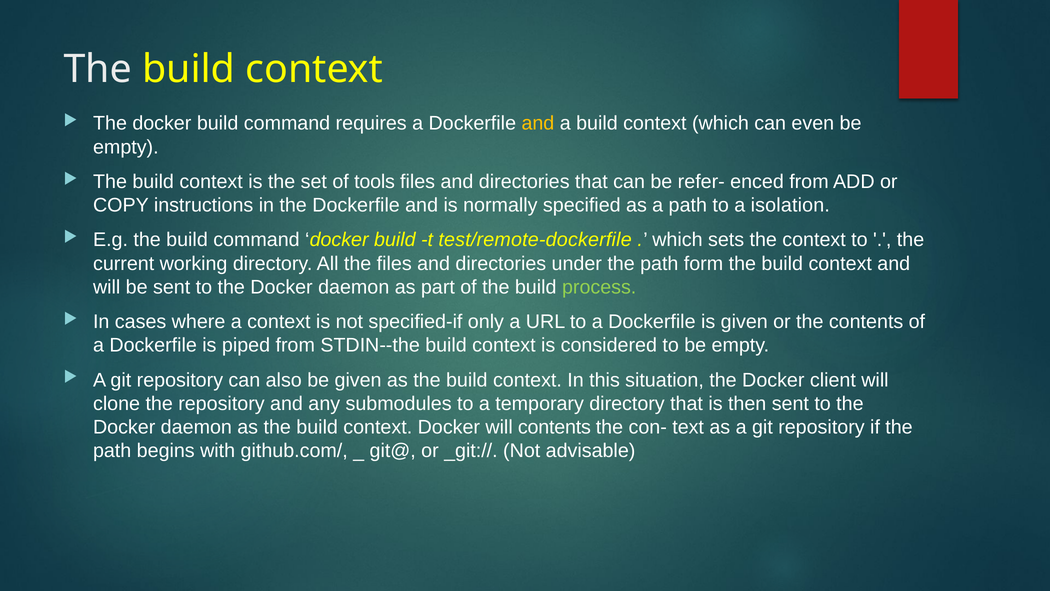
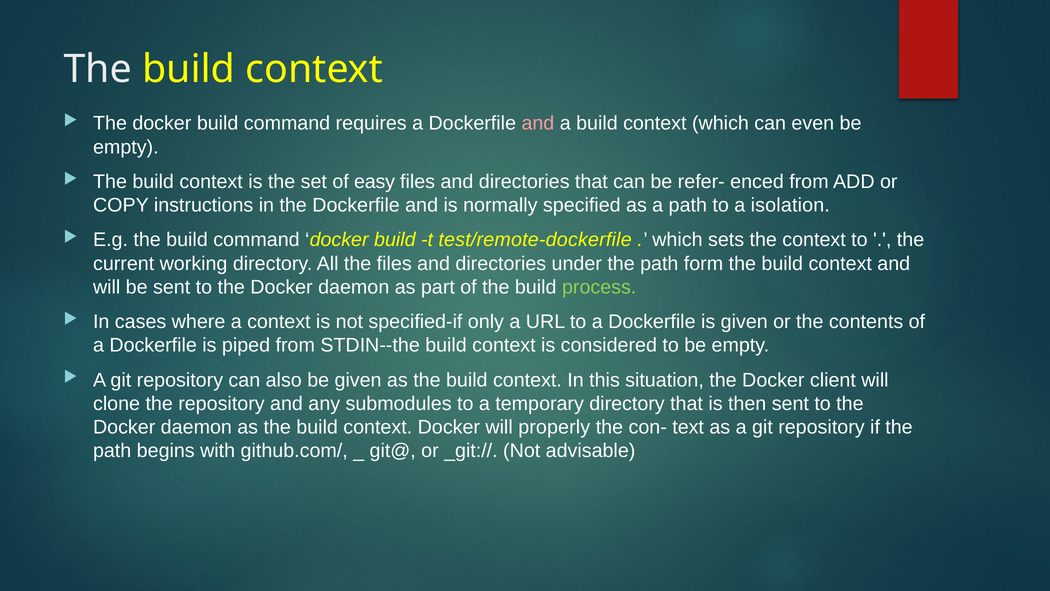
and colour: yellow -> pink (538, 123)
tools: tools -> easy (375, 182)
will contents: contents -> properly (554, 427)
